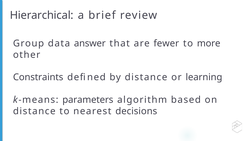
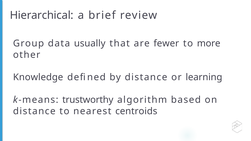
answer: answer -> usually (90, 43)
Constraints: Constraints -> Knowledge (38, 77)
parameters: parameters -> trustworthy (88, 100)
decisions: decisions -> centroids (136, 111)
